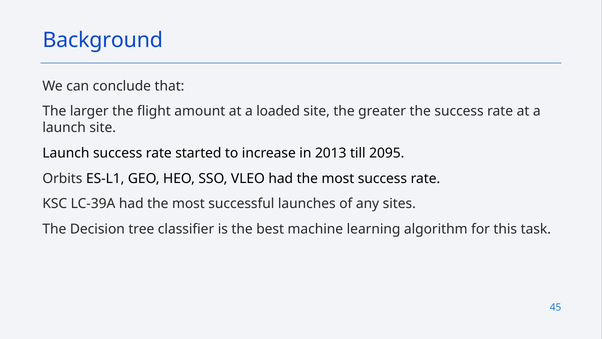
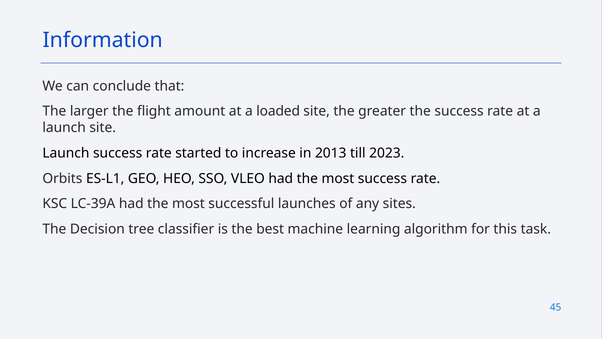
Background: Background -> Information (103, 40)
2095: 2095 -> 2023 (387, 153)
